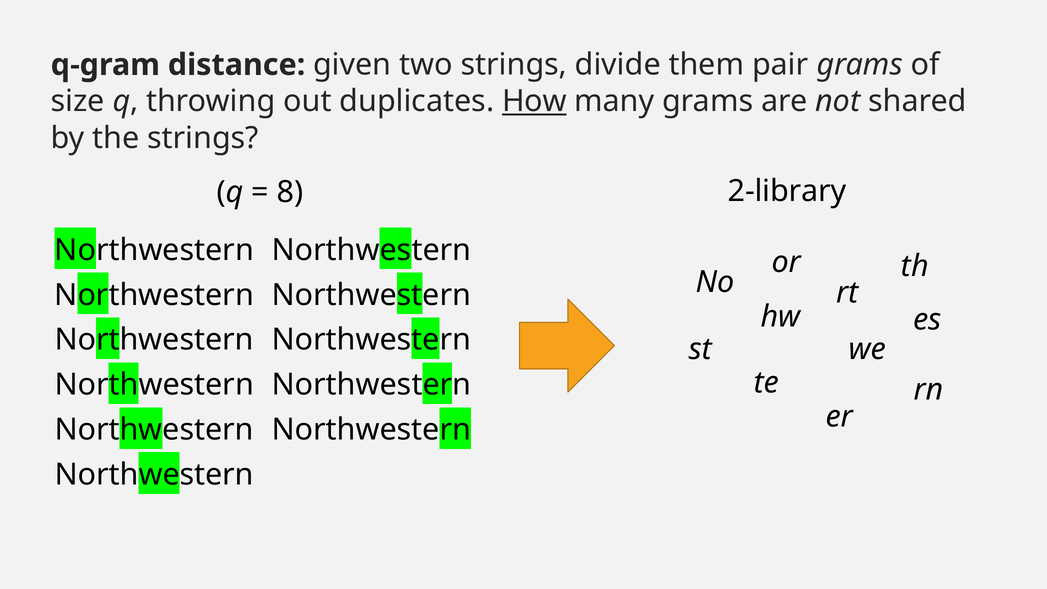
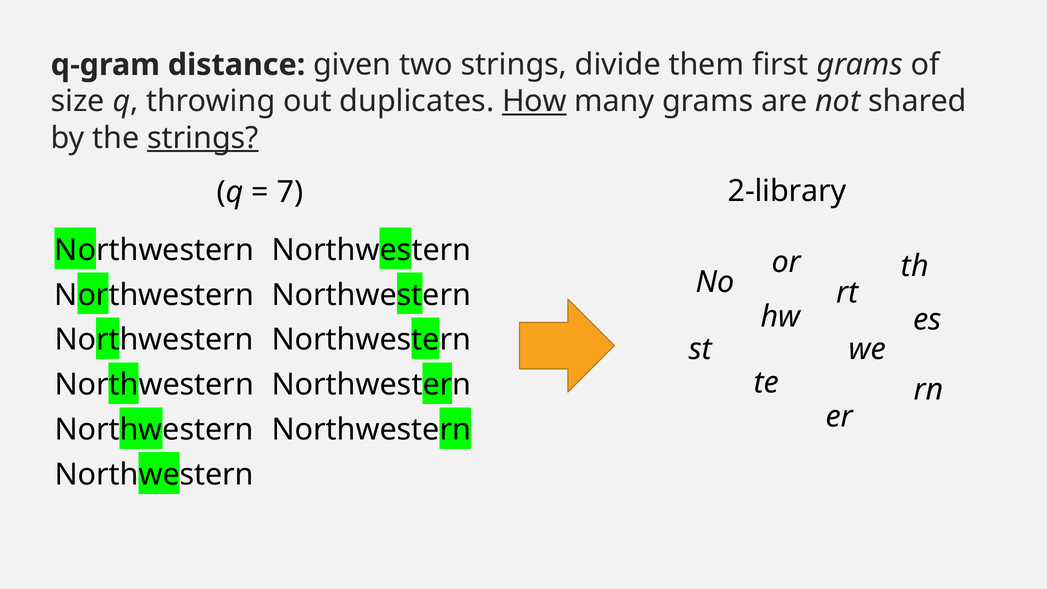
pair: pair -> first (780, 65)
strings underline: none -> present (203, 138)
8: 8 -> 7 (290, 192)
